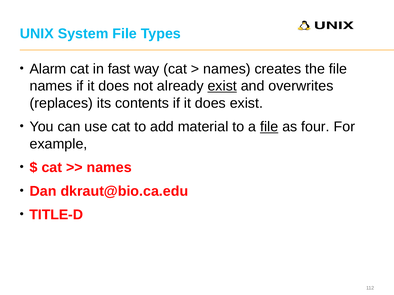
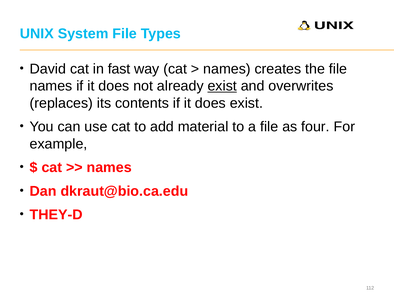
Alarm: Alarm -> David (48, 69)
file underline: present -> none (269, 127)
TITLE-D: TITLE-D -> THEY-D (56, 215)
